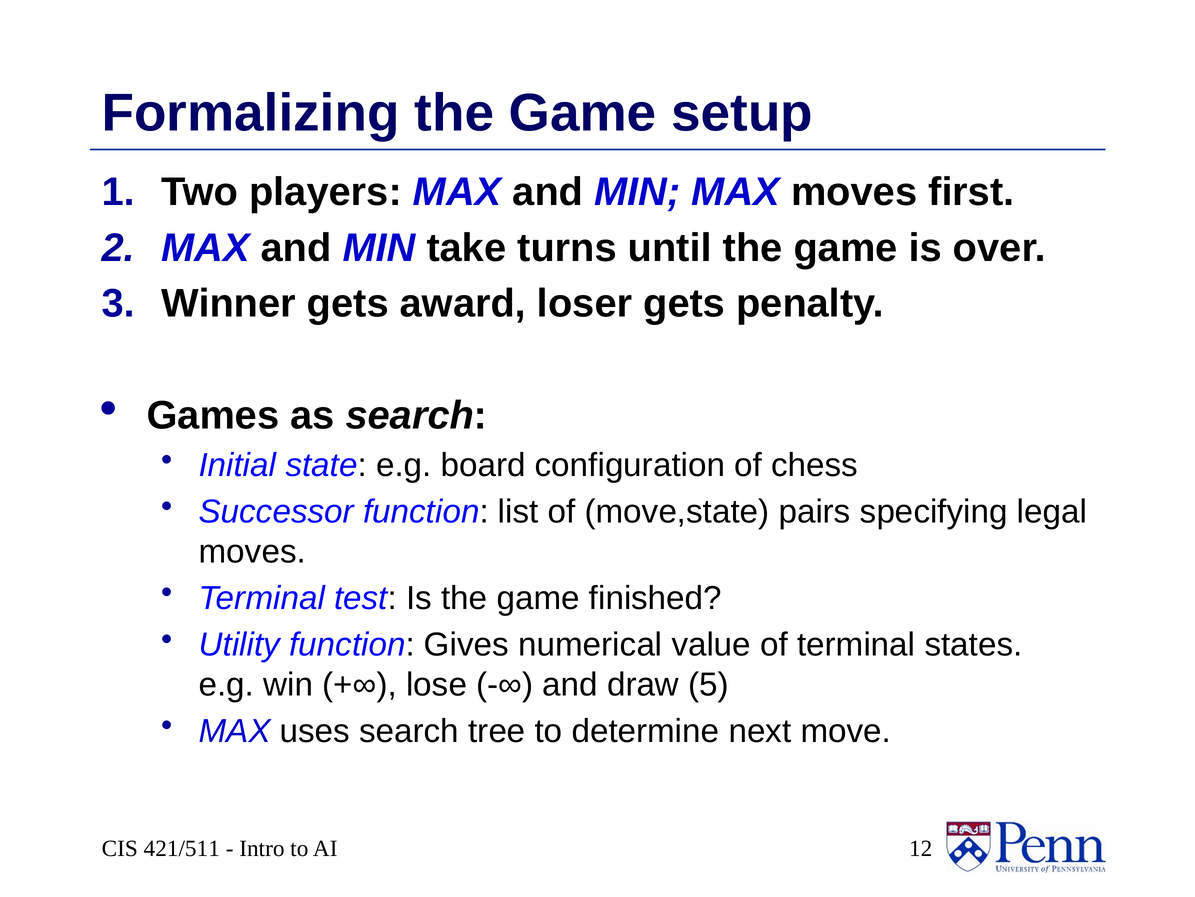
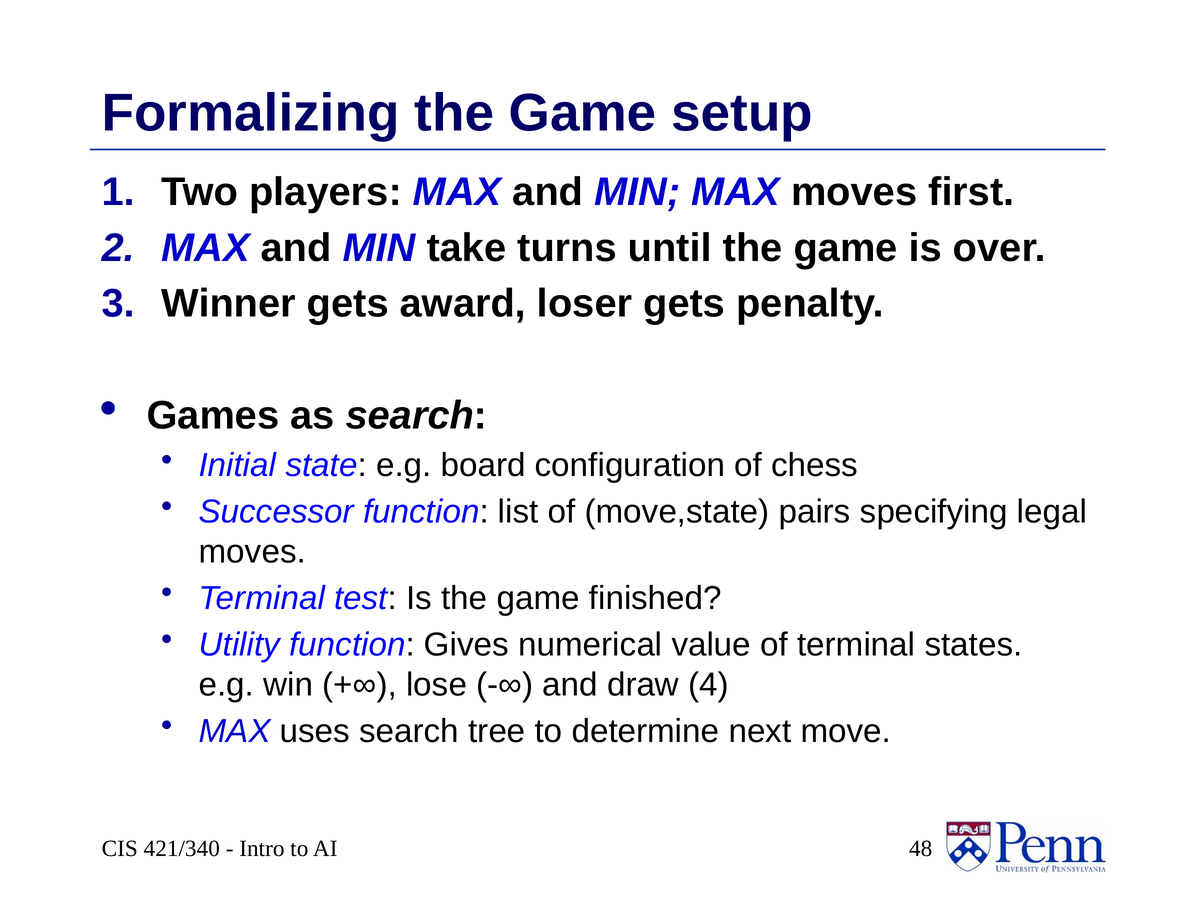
5: 5 -> 4 (709, 684)
421/511: 421/511 -> 421/340 (182, 848)
12: 12 -> 48 (921, 848)
